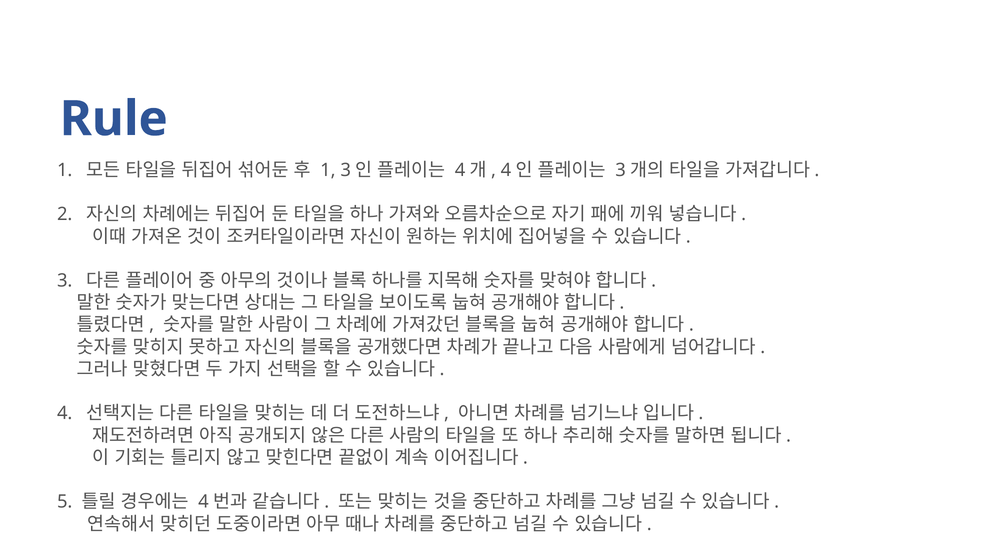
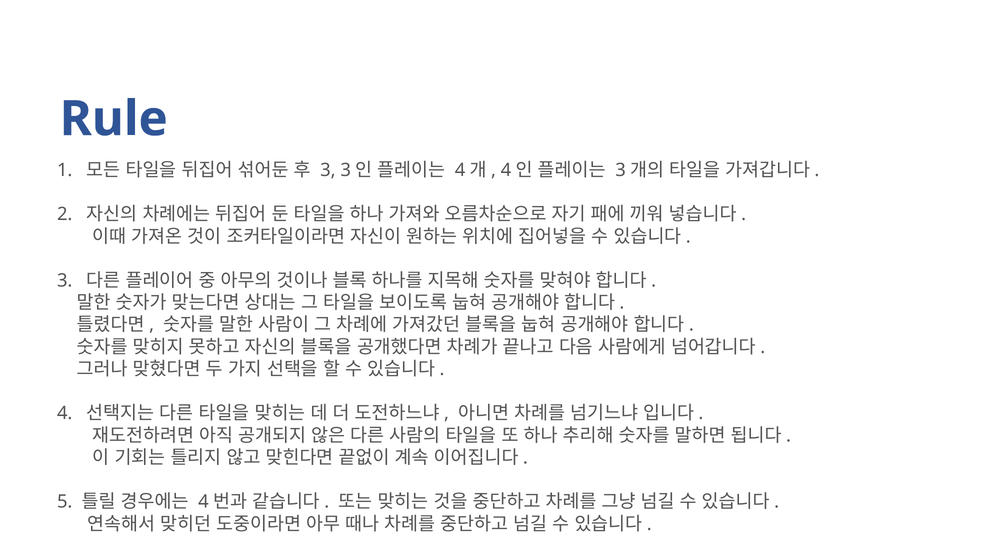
1: 1 -> 3 (328, 170)
